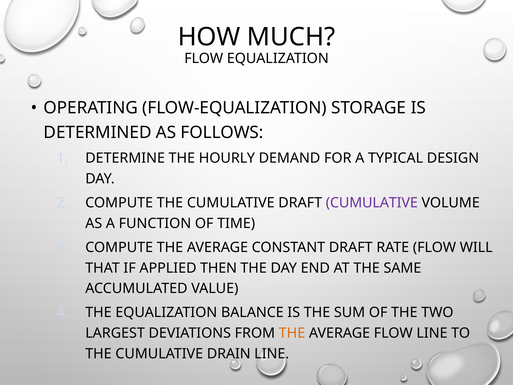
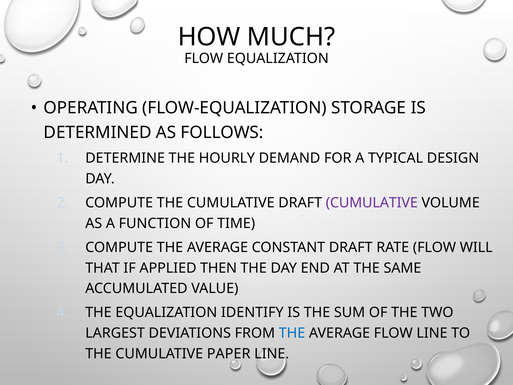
BALANCE: BALANCE -> IDENTIFY (252, 312)
THE colour: orange -> blue (292, 333)
DRAIN: DRAIN -> PAPER (229, 353)
